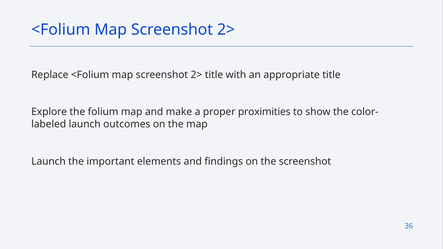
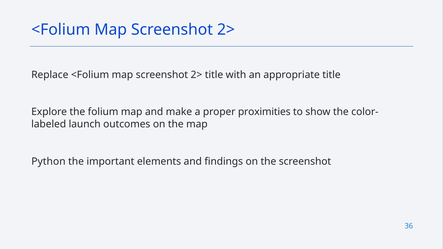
Launch: Launch -> Python (48, 161)
